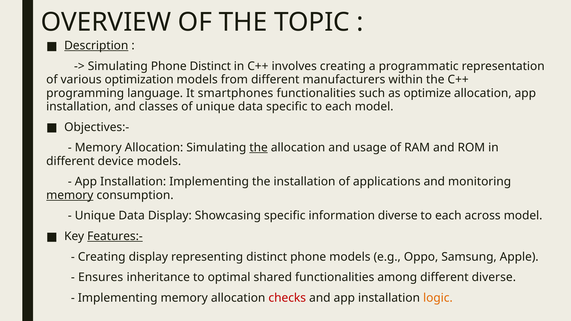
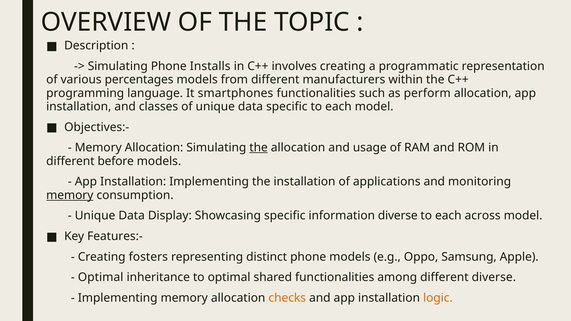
Description underline: present -> none (96, 46)
Phone Distinct: Distinct -> Installs (210, 66)
optimization: optimization -> percentages (139, 80)
optimize: optimize -> perform (427, 93)
device: device -> before (116, 161)
Features:- underline: present -> none (115, 236)
Creating display: display -> fosters (148, 257)
Ensures: Ensures -> Optimal (101, 278)
checks colour: red -> orange (287, 298)
